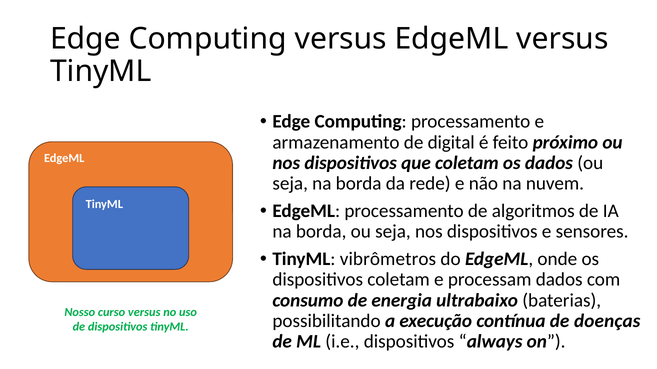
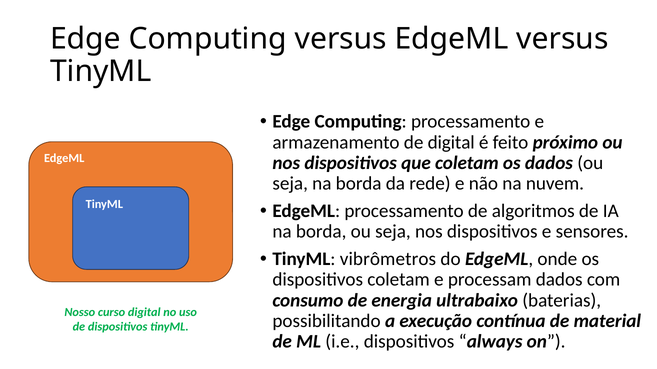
curso versus: versus -> digital (144, 312)
doenças: doenças -> material (607, 321)
